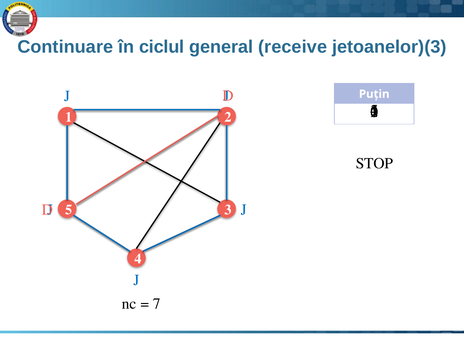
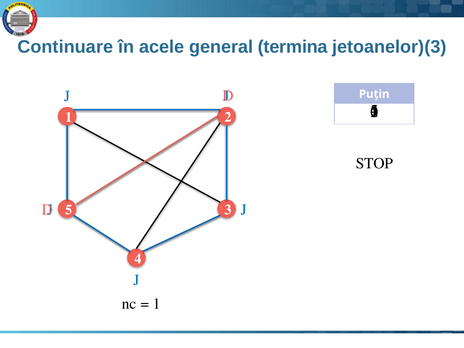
ciclul: ciclul -> acele (162, 47)
receive: receive -> termina (293, 47)
7: 7 -> 1 (157, 304)
